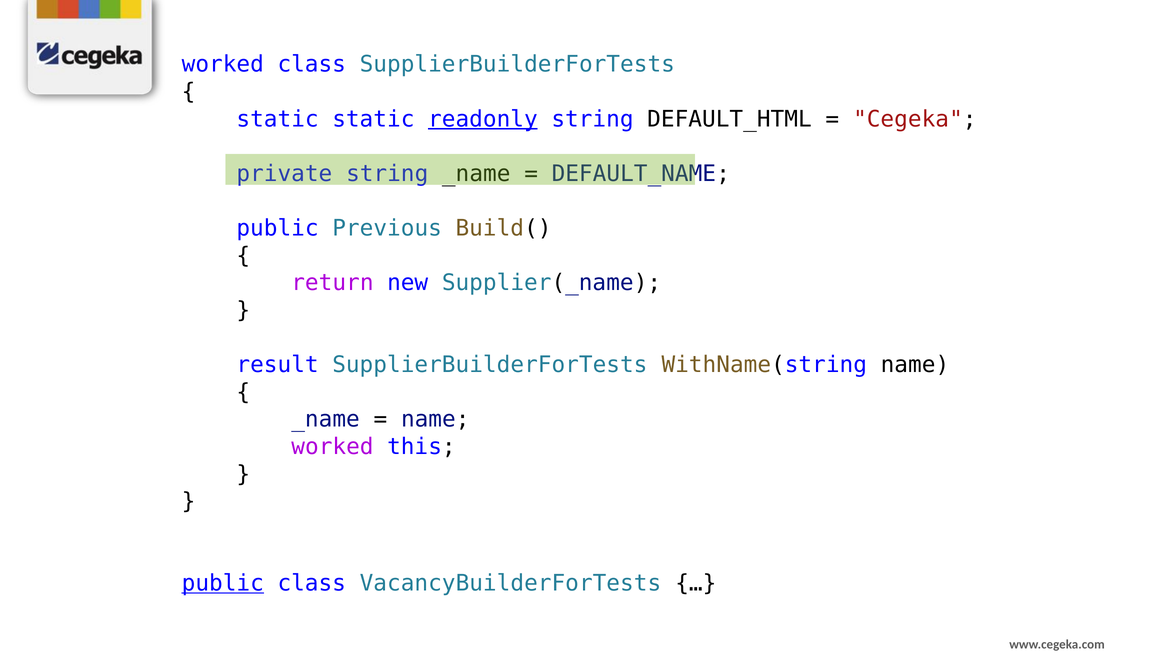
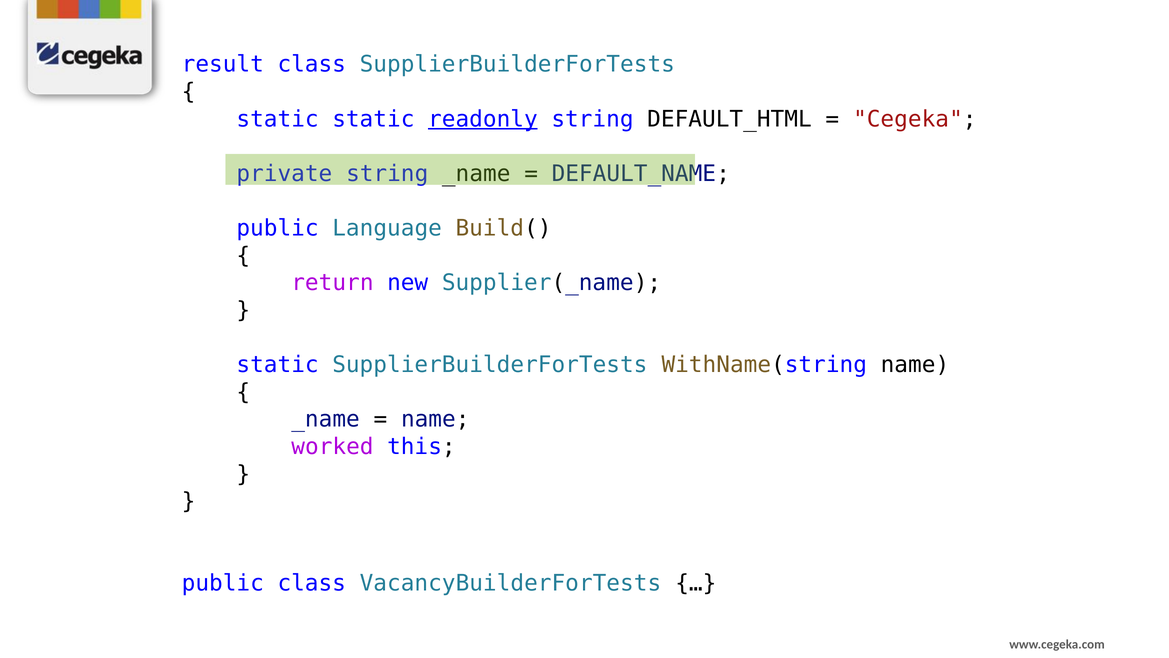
worked: worked -> result (223, 64)
Previous: Previous -> Language (387, 228)
result: result -> static (278, 365)
public underline: present -> none (223, 583)
